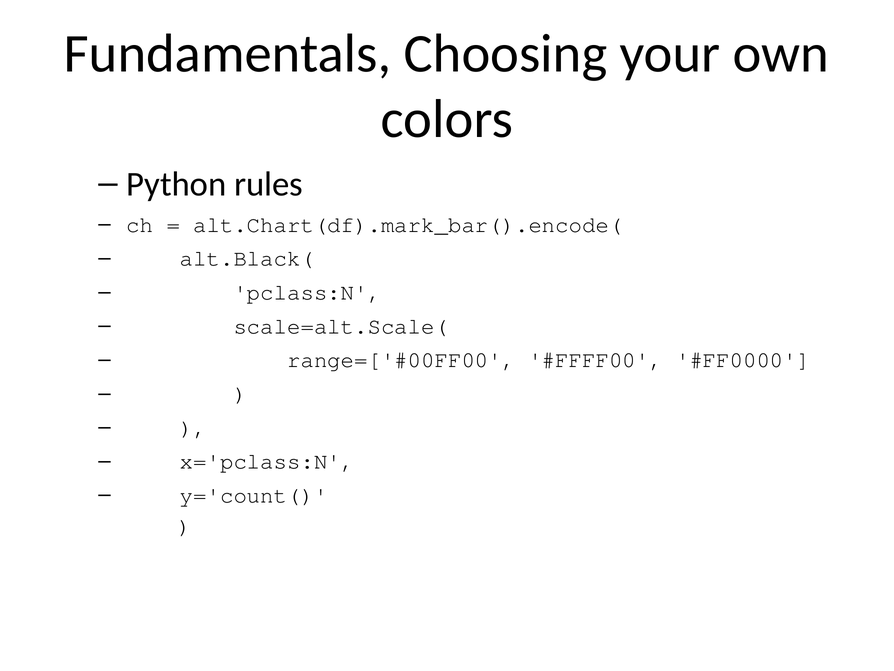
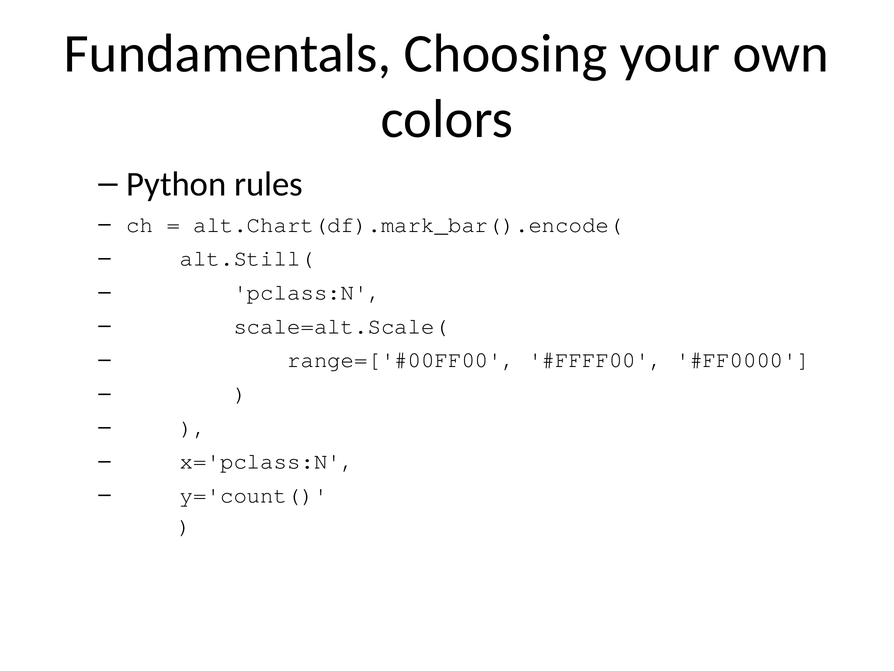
alt.Black(: alt.Black( -> alt.Still( (247, 258)
